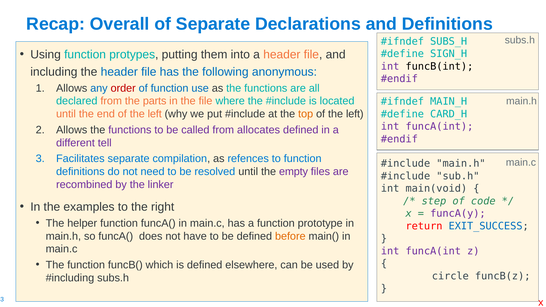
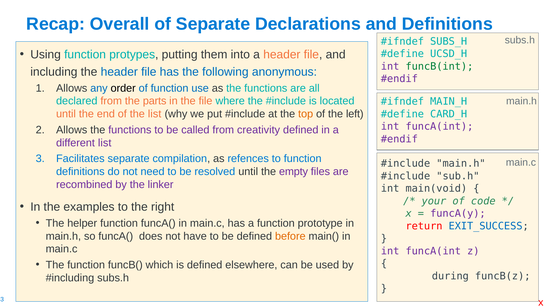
SIGN_H: SIGN_H -> UCSD_H (449, 54)
funcB(int colour: black -> green (439, 66)
order colour: red -> black (123, 88)
end of the left: left -> list (155, 114)
allocates: allocates -> creativity (259, 130)
different tell: tell -> list (105, 143)
step: step -> your (434, 201)
circle: circle -> during (450, 276)
